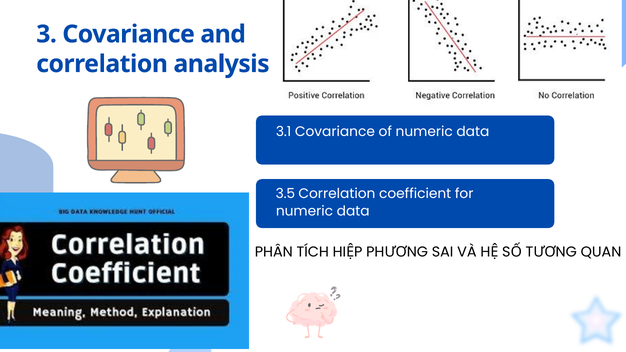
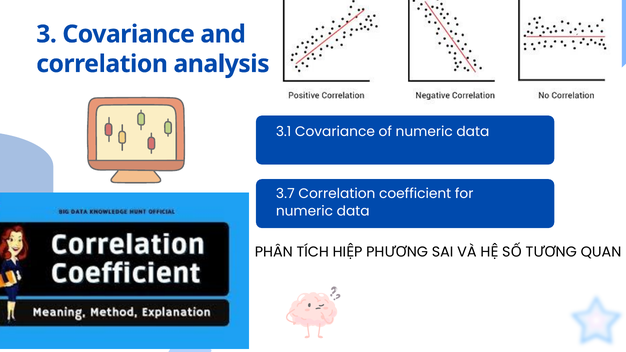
3.5: 3.5 -> 3.7 (285, 194)
